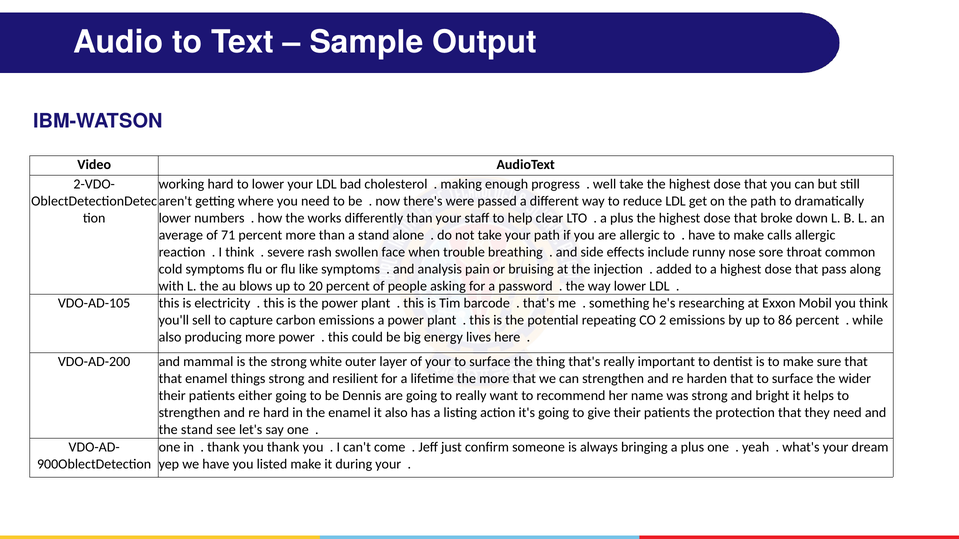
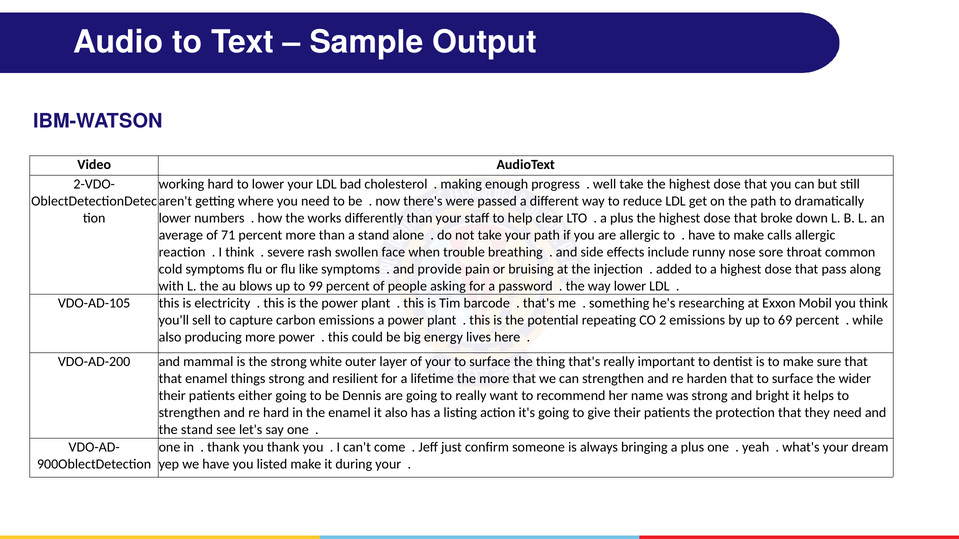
analysis: analysis -> provide (440, 269)
20: 20 -> 99 (316, 286)
86: 86 -> 69 (785, 321)
